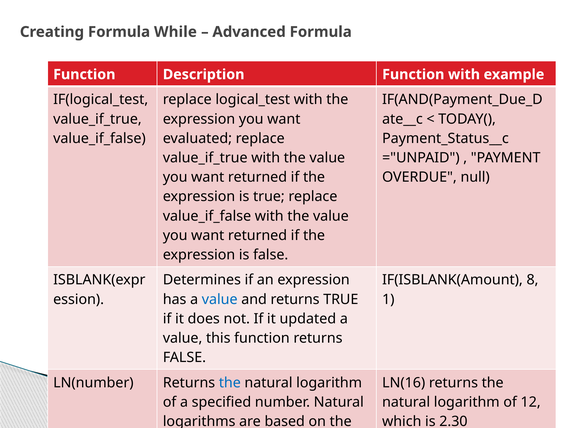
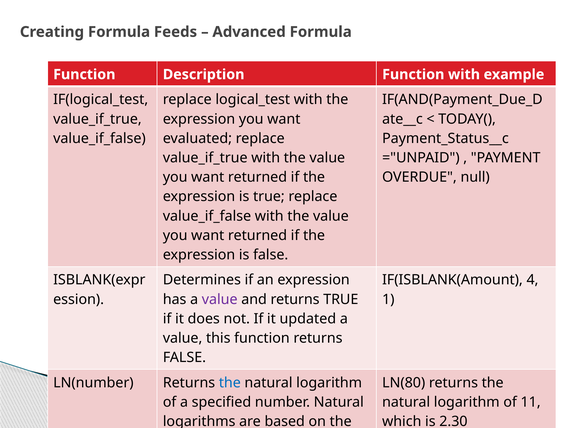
While: While -> Feeds (176, 32)
8: 8 -> 4 (532, 280)
value colour: blue -> purple (220, 299)
LN(16: LN(16 -> LN(80 (404, 382)
12: 12 -> 11 (531, 402)
